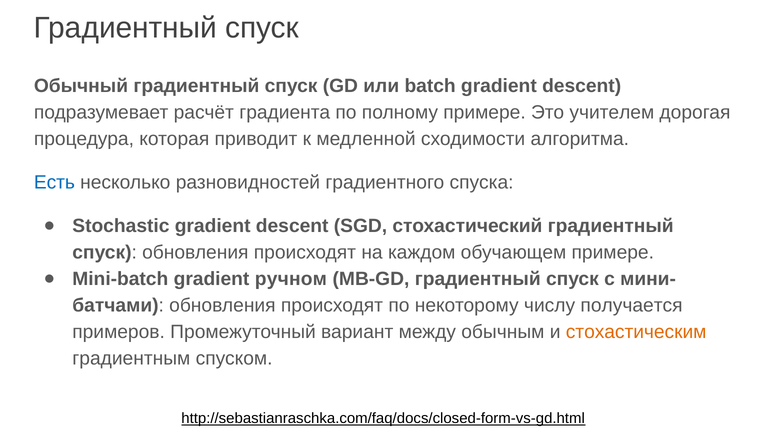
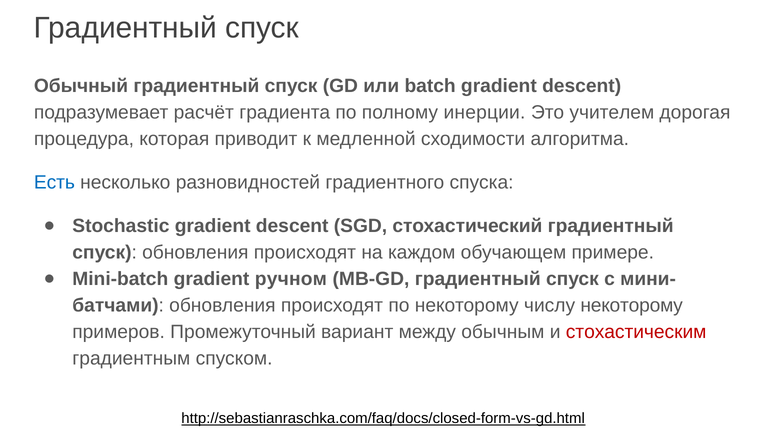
полному примере: примере -> инерции (484, 112)
числу получается: получается -> некоторому (632, 306)
стохастическим colour: orange -> red (636, 332)
